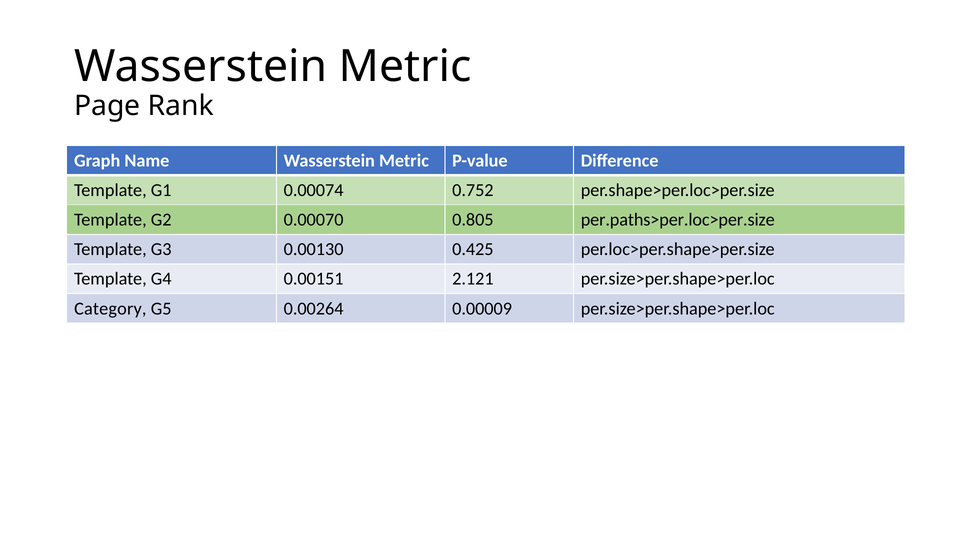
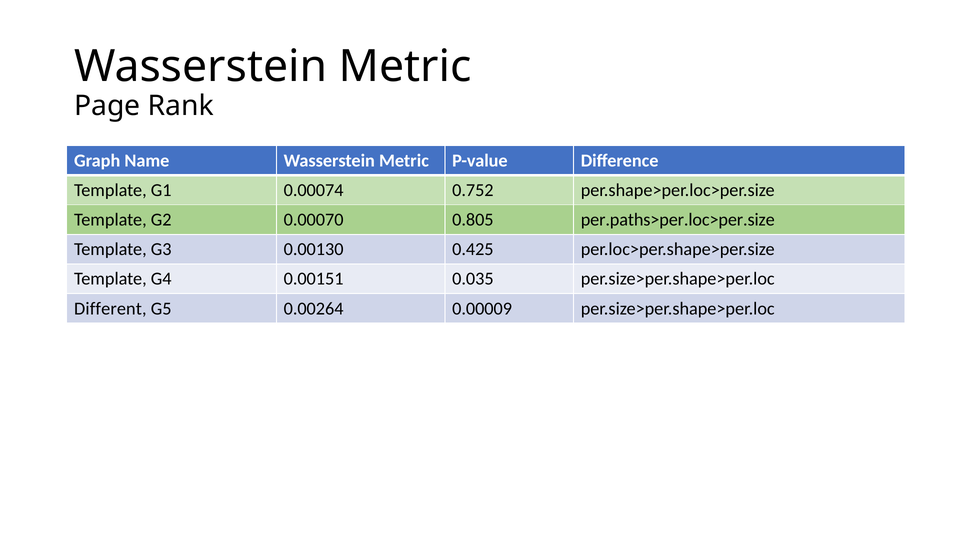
2.121: 2.121 -> 0.035 (473, 279)
Category: Category -> Different (110, 308)
